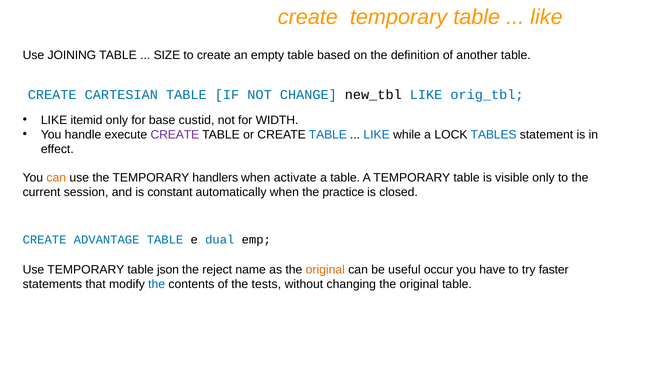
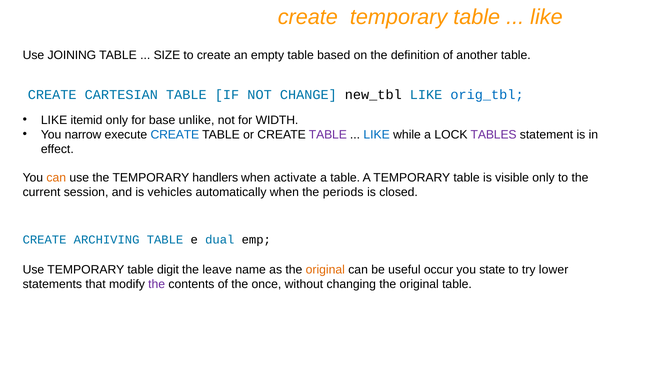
custid: custid -> unlike (197, 120)
handle: handle -> narrow (83, 135)
CREATE colour: purple -> blue (175, 135)
TABLE colour: blue -> purple (328, 135)
TABLES colour: blue -> purple (494, 135)
constant: constant -> vehicles (170, 192)
practice: practice -> periods (343, 192)
ADVANTAGE: ADVANTAGE -> ARCHIVING (107, 240)
json: json -> digit (168, 270)
reject: reject -> leave (217, 270)
have: have -> state (492, 270)
faster: faster -> lower (554, 270)
the colour: blue -> purple (157, 284)
tests: tests -> once (266, 284)
